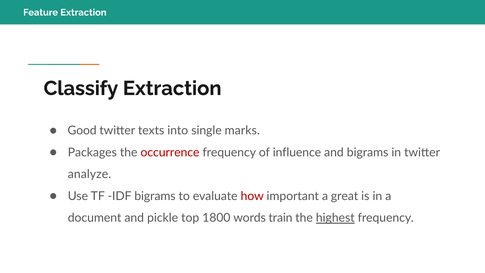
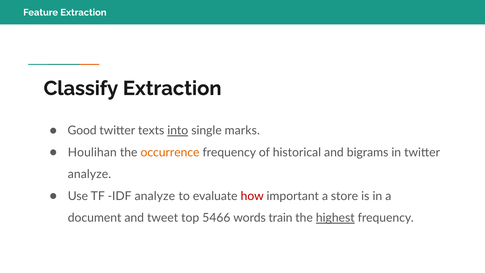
into underline: none -> present (178, 131)
Packages: Packages -> Houlihan (92, 152)
occurrence colour: red -> orange (170, 152)
influence: influence -> historical (297, 152)
IDF bigrams: bigrams -> analyze (155, 196)
great: great -> store (344, 196)
pickle: pickle -> tweet (163, 218)
1800: 1800 -> 5466 (216, 218)
